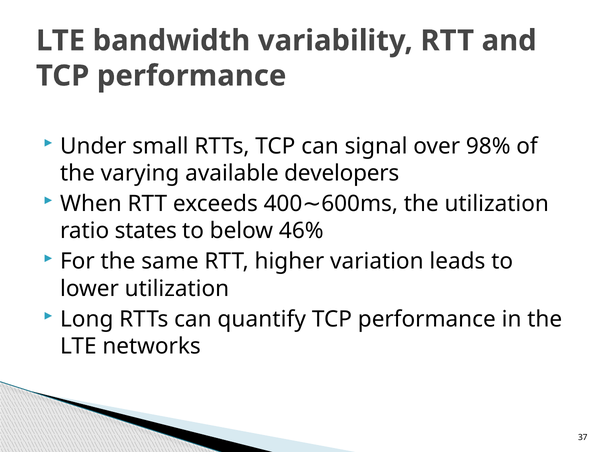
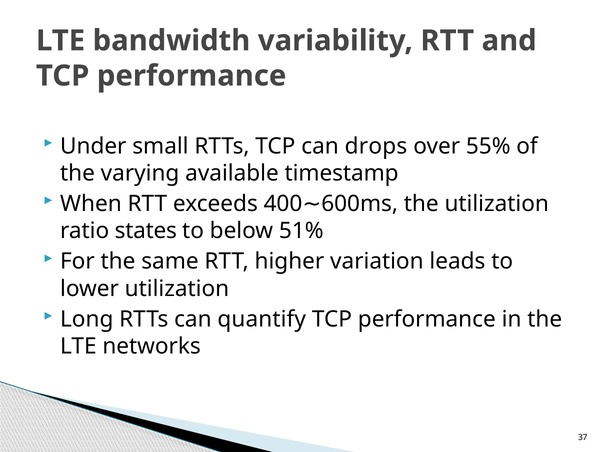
signal: signal -> drops (376, 146)
98%: 98% -> 55% (488, 146)
developers: developers -> timestamp (342, 173)
46%: 46% -> 51% (301, 231)
